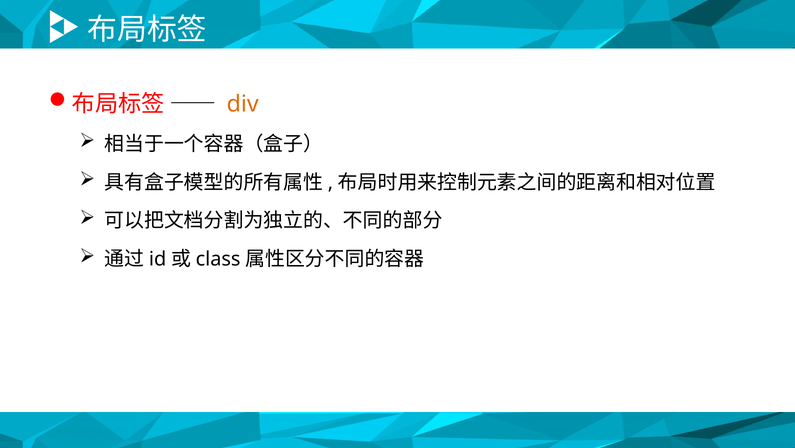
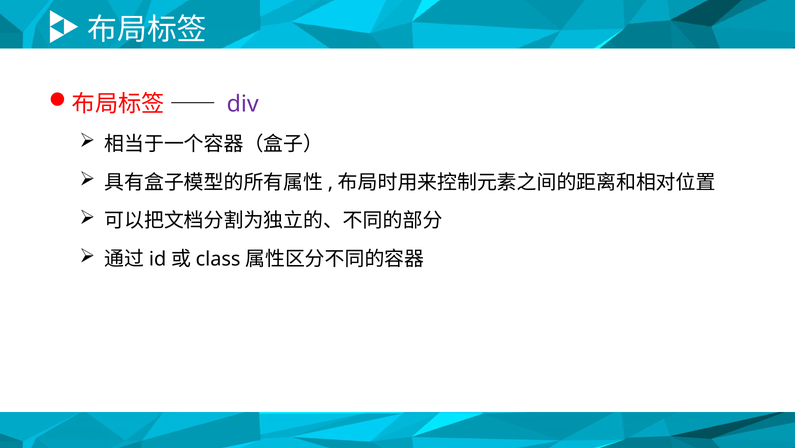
div colour: orange -> purple (243, 104)
